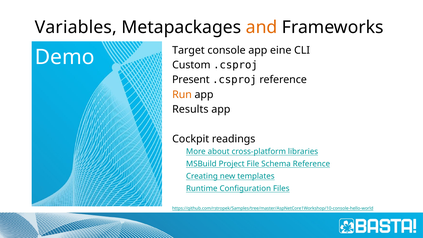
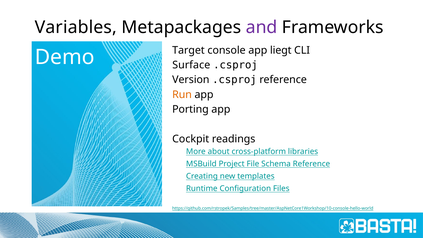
and colour: orange -> purple (262, 27)
eine: eine -> liegt (281, 50)
Custom: Custom -> Surface (191, 65)
Present: Present -> Version (191, 80)
Results: Results -> Porting (190, 109)
